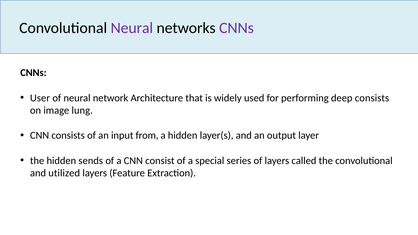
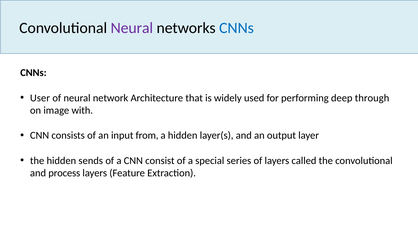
CNNs colour: purple -> blue (236, 28)
deep consists: consists -> through (372, 98)
lung: lung -> with (82, 111)
utilized: utilized -> process (64, 173)
